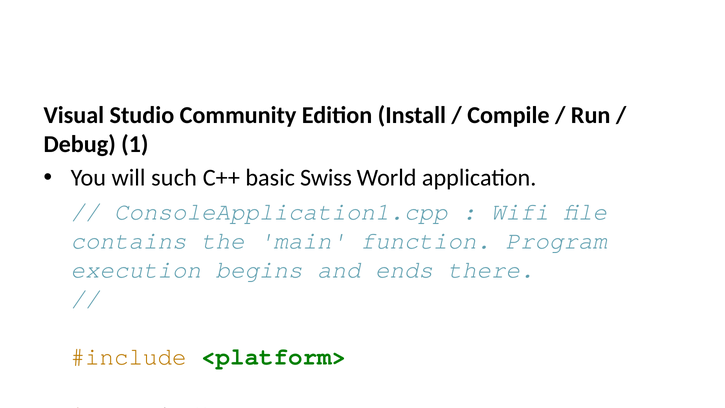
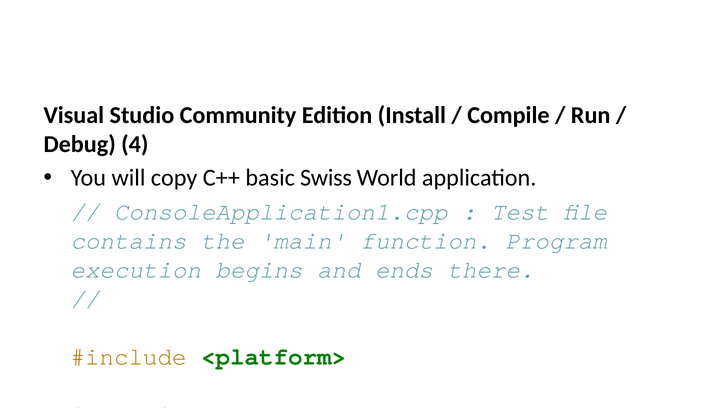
Debug 1: 1 -> 4 (135, 144)
such: such -> copy (174, 178)
Wifi: Wifi -> Test (520, 212)
